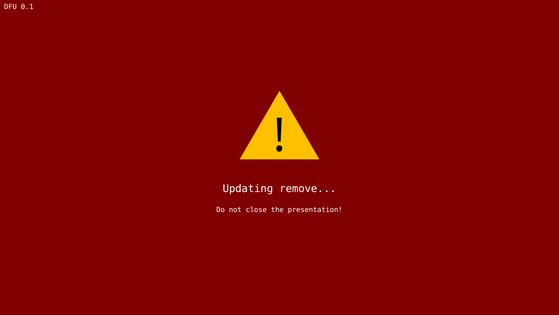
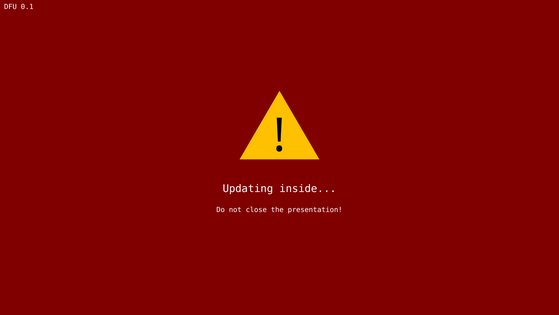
remove: remove -> inside (308, 188)
